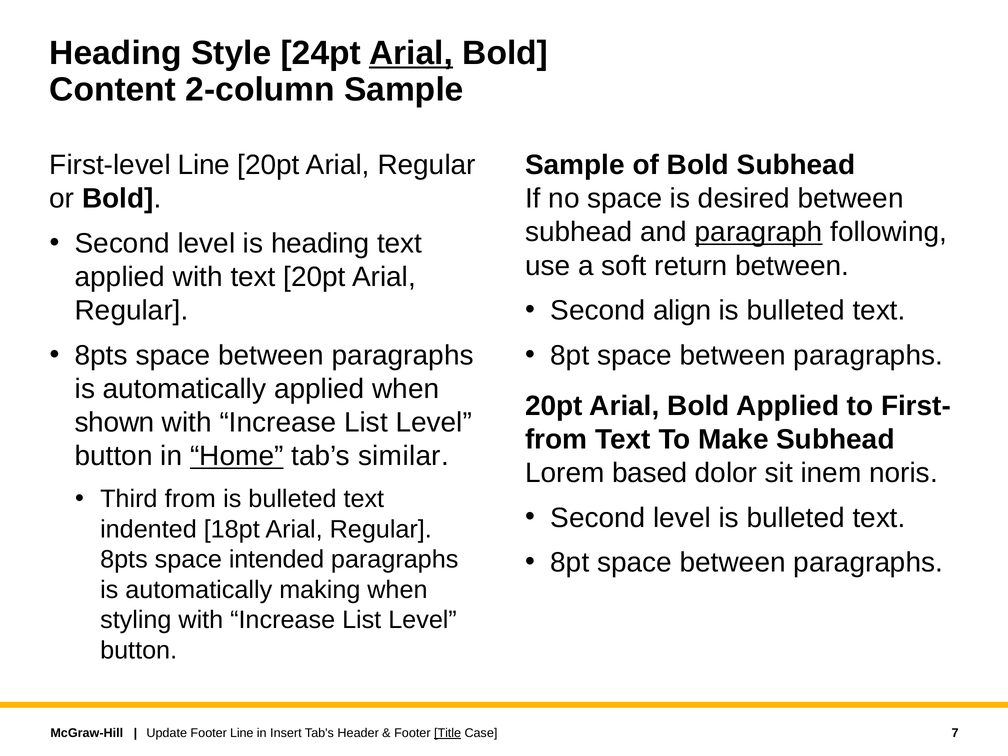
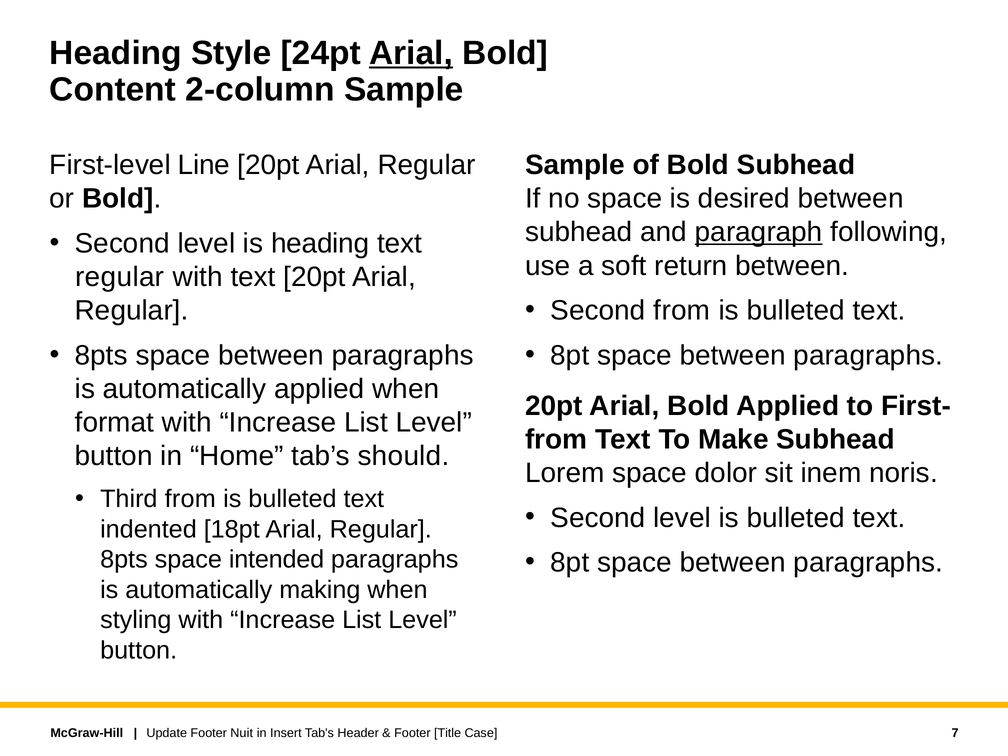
applied: applied -> regular (120, 277)
Second align: align -> from (682, 311)
shown: shown -> format (114, 423)
Home underline: present -> none (237, 456)
similar: similar -> should (404, 456)
Lorem based: based -> space (650, 473)
Footer Line: Line -> Nuit (242, 733)
Title underline: present -> none (448, 733)
